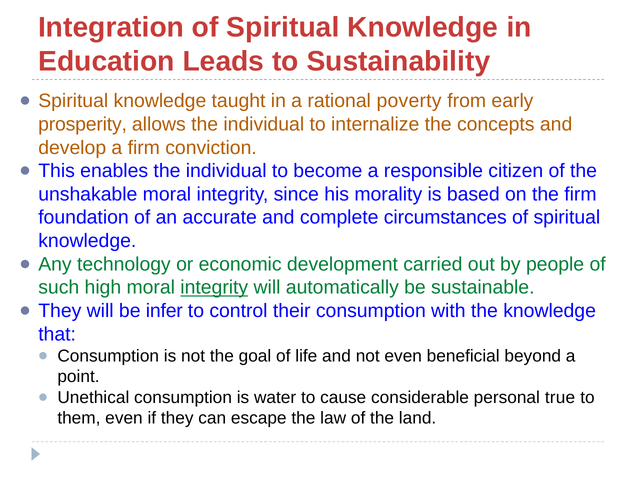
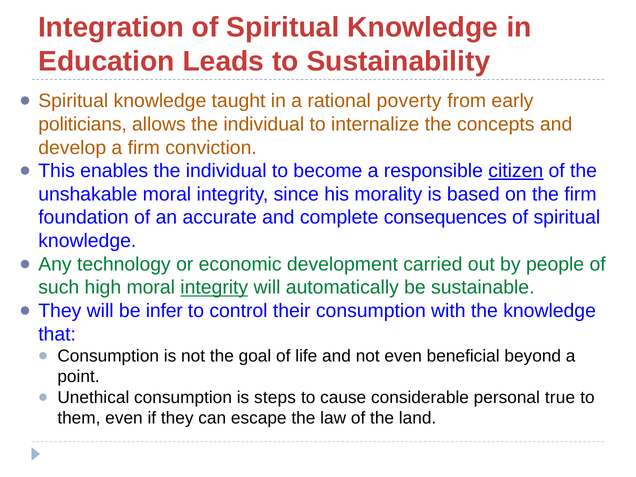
prosperity: prosperity -> politicians (83, 124)
citizen underline: none -> present (516, 171)
circumstances: circumstances -> consequences (445, 218)
water: water -> steps (275, 397)
